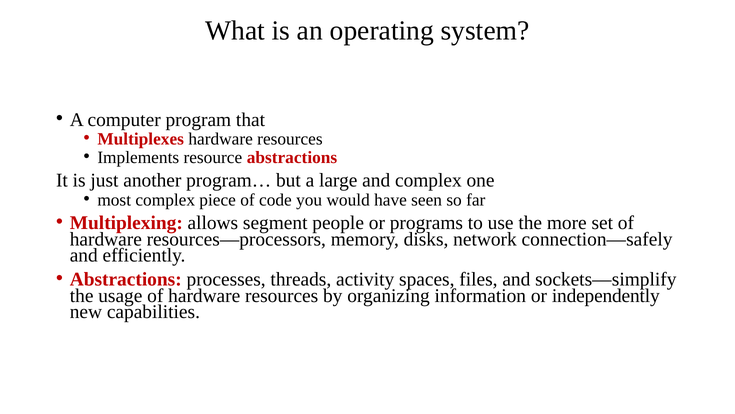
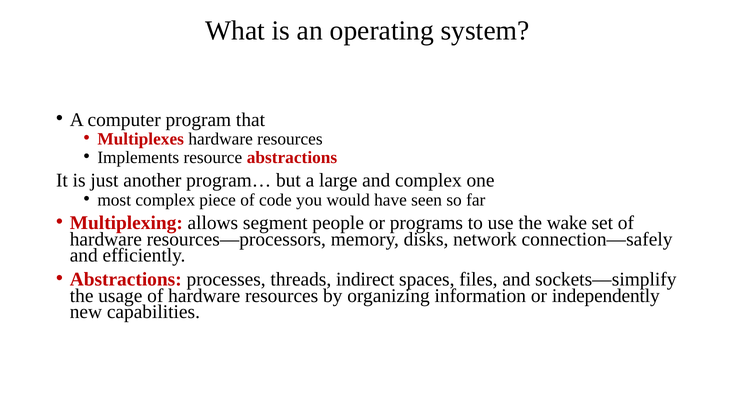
more: more -> wake (567, 223)
activity: activity -> indirect (365, 279)
